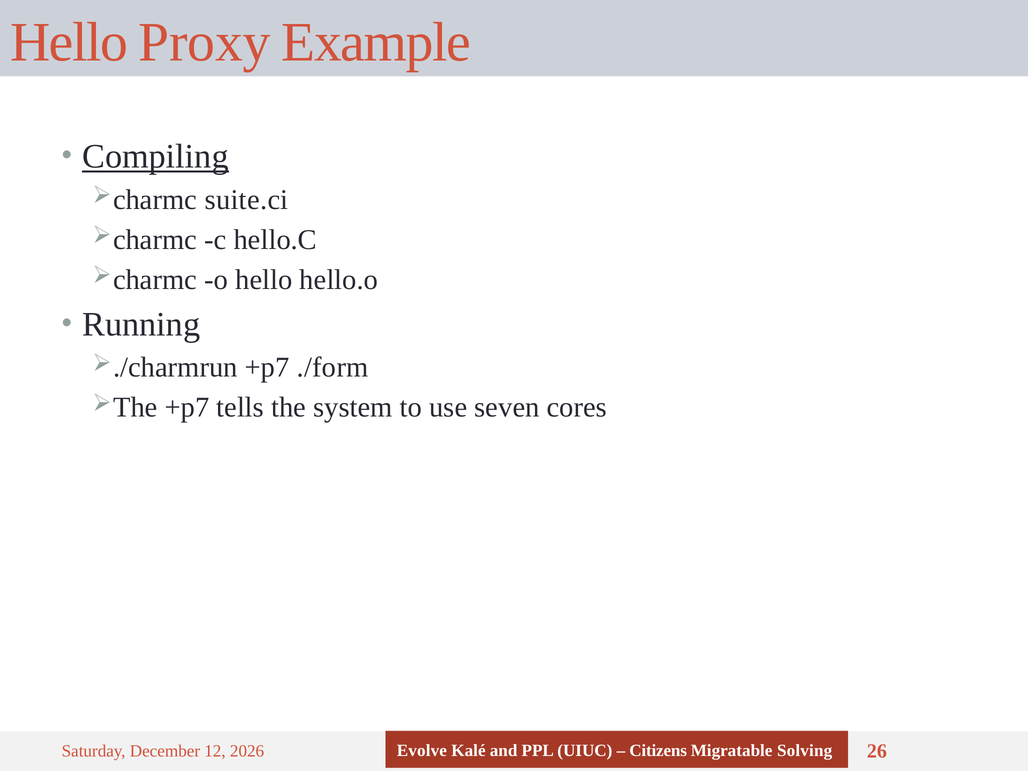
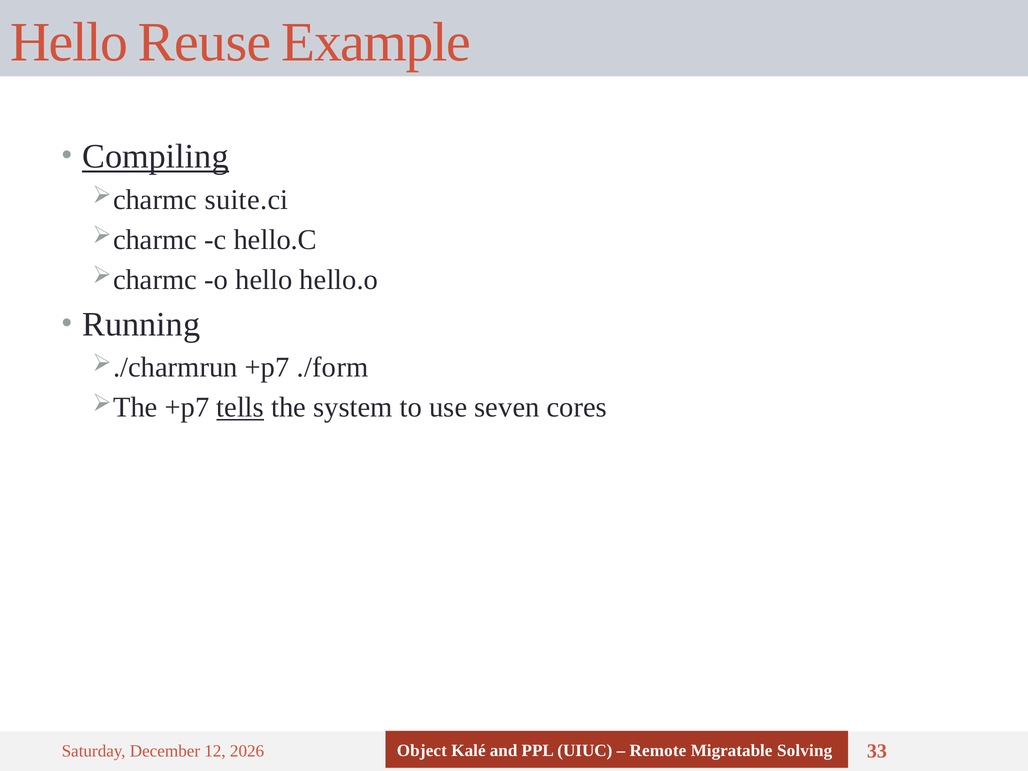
Proxy: Proxy -> Reuse (205, 42)
tells underline: none -> present (240, 408)
Evolve: Evolve -> Object (422, 750)
Citizens: Citizens -> Remote (658, 750)
26: 26 -> 33 (877, 751)
